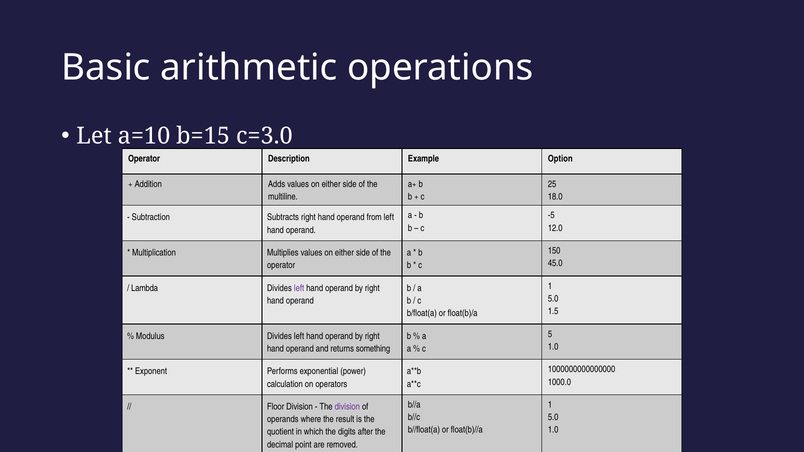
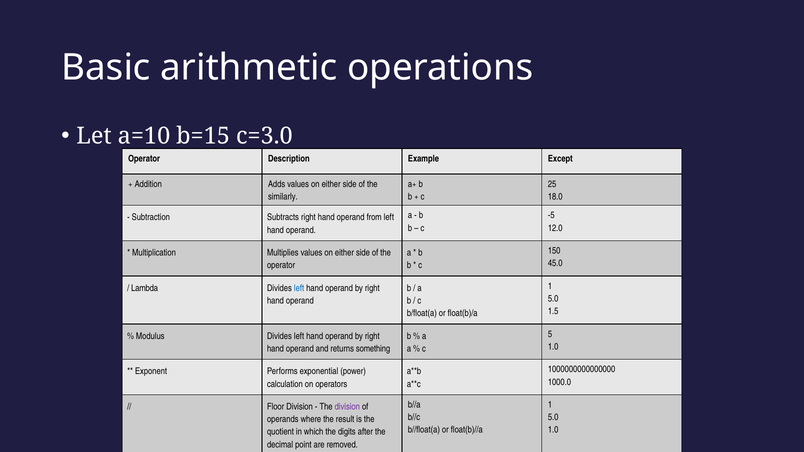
Option: Option -> Except (560, 159)
multiline: multiline -> similarly (283, 197)
left colour: purple -> blue (299, 288)
